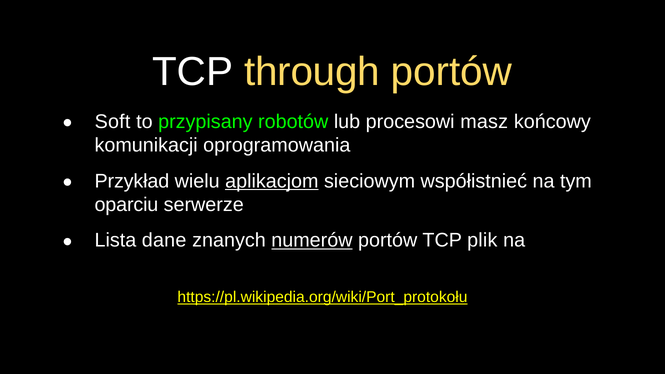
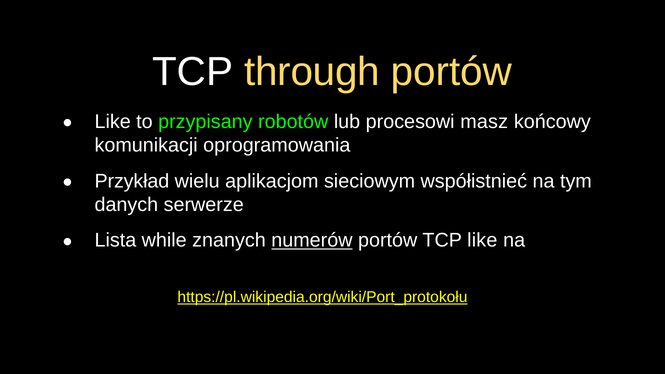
Soft: Soft -> Like (113, 122)
aplikacjom underline: present -> none (272, 181)
oparciu: oparciu -> danych (126, 205)
dane: dane -> while (164, 240)
TCP plik: plik -> like (482, 240)
